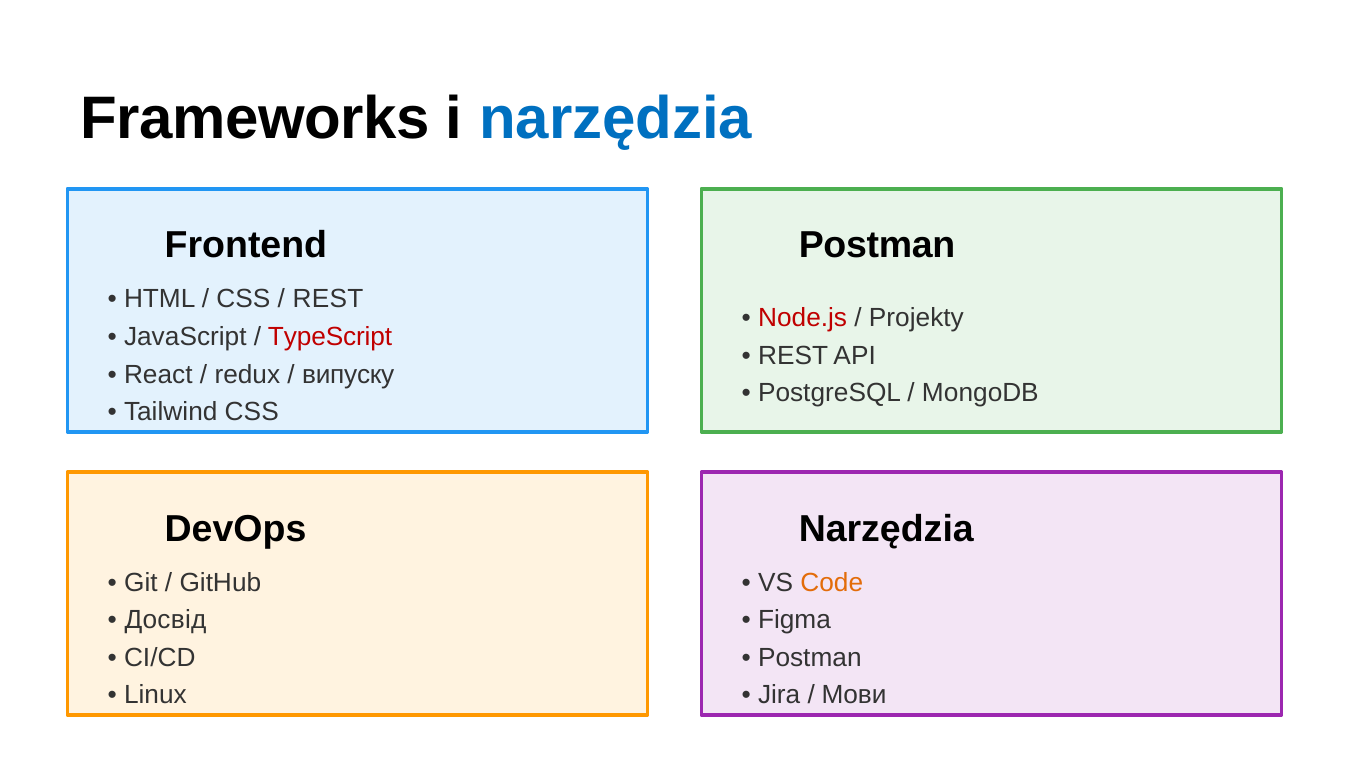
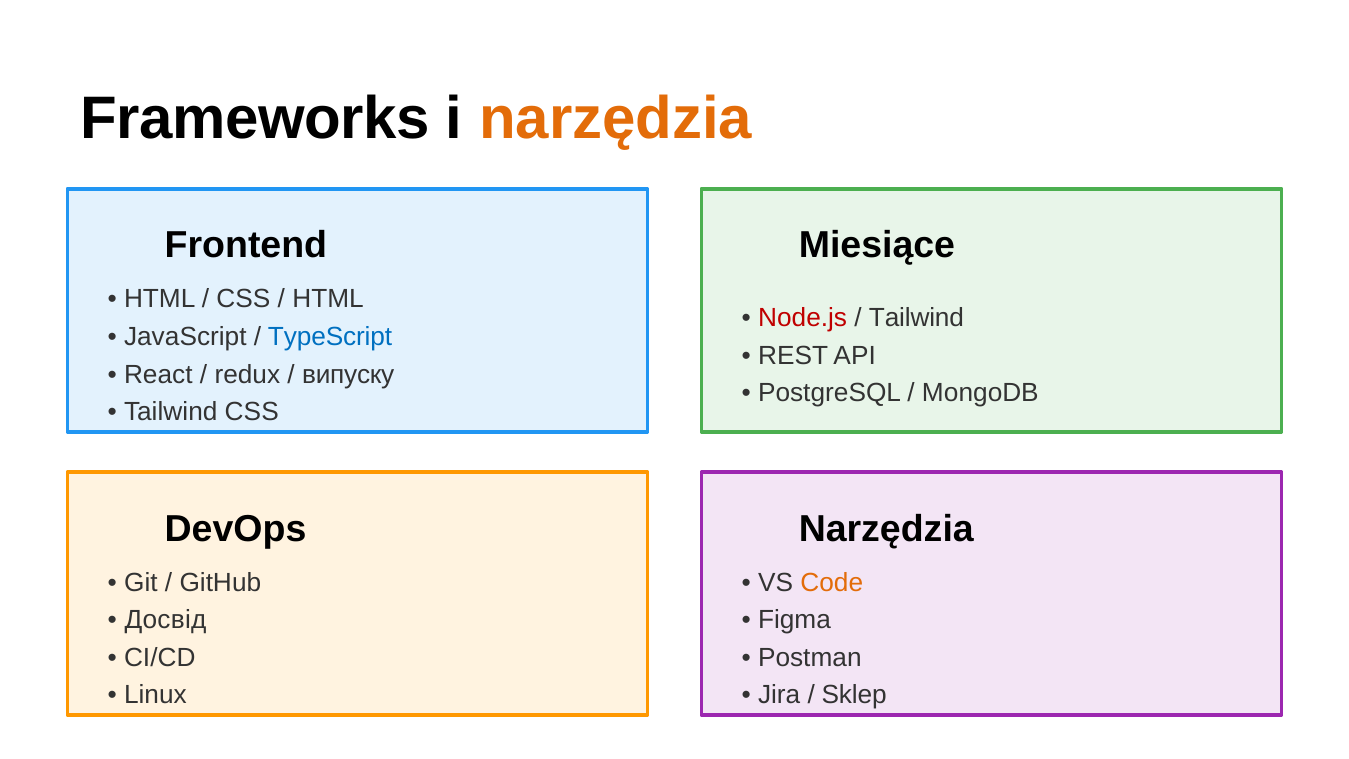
narzędzia colour: blue -> orange (616, 119)
Postman: Postman -> Miesiące (877, 245)
REST: REST -> HTML (328, 299)
Projekty: Projekty -> Tailwind (916, 318)
TypeScript colour: red -> blue (330, 337)
Мови: Мови -> Sklep (854, 695)
